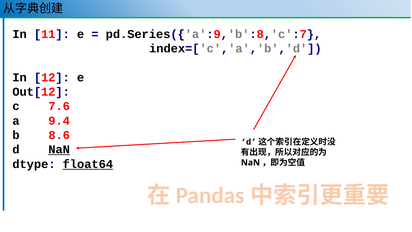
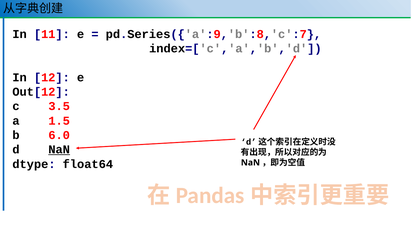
7.6: 7.6 -> 3.5 (59, 106)
9.4: 9.4 -> 1.5 (59, 121)
8.6: 8.6 -> 6.0 (59, 135)
float64 underline: present -> none (88, 164)
